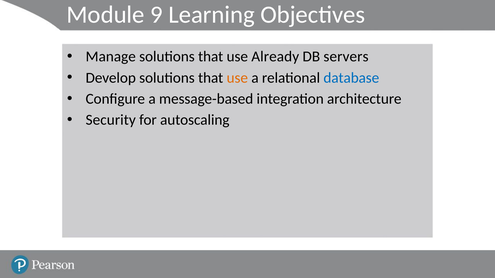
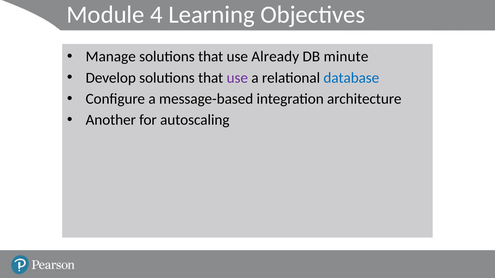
9: 9 -> 4 (156, 15)
servers: servers -> minute (346, 57)
use colour: orange -> purple (237, 78)
Security: Security -> Another (111, 120)
